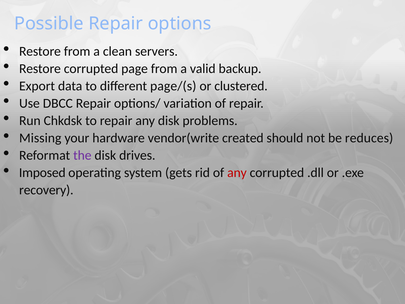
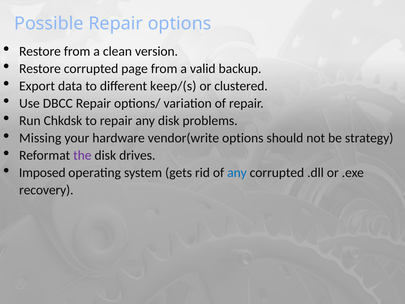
servers: servers -> version (156, 51)
page/(s: page/(s -> keep/(s (173, 86)
vendor(write created: created -> options (243, 138)
reduces: reduces -> strategy (369, 138)
any colour: red -> blue (237, 173)
